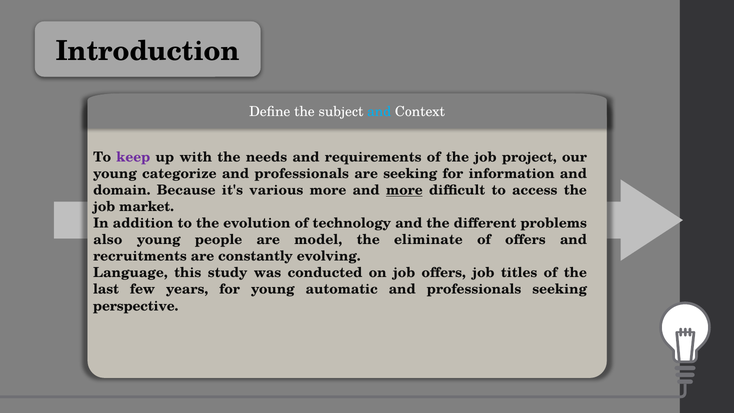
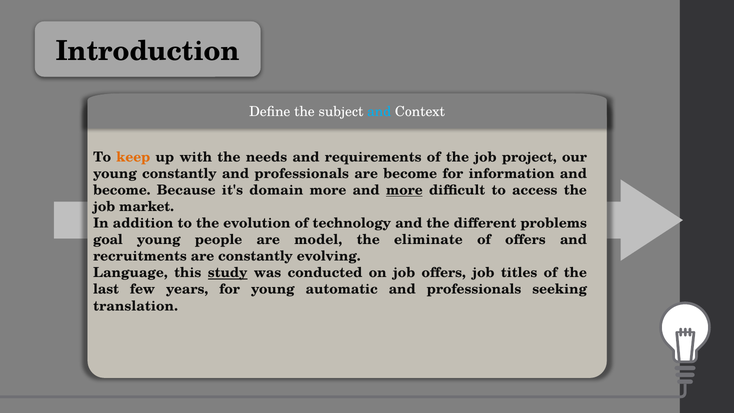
keep colour: purple -> orange (133, 157)
young categorize: categorize -> constantly (179, 174)
are seeking: seeking -> become (410, 174)
domain: domain -> become (122, 190)
various: various -> domain (276, 190)
also: also -> goal (108, 240)
study underline: none -> present (228, 273)
perspective: perspective -> translation (136, 306)
